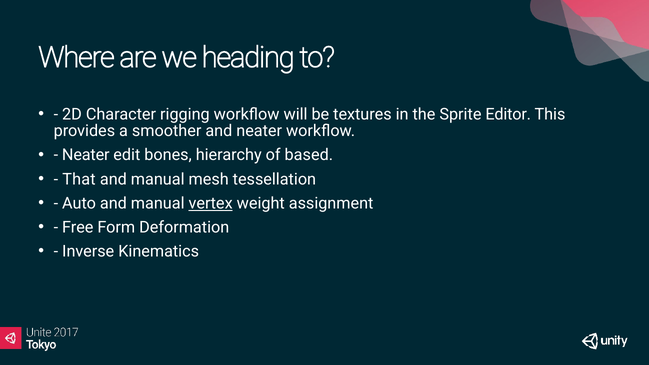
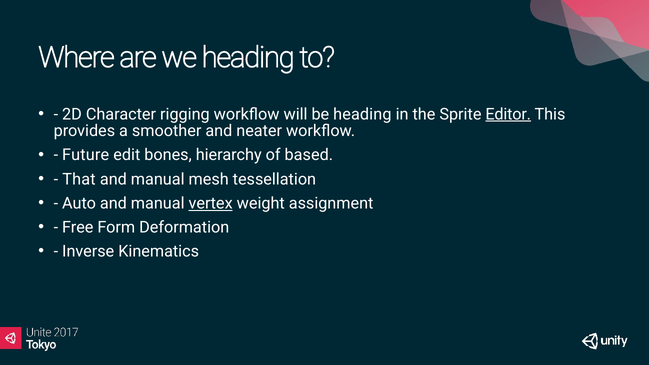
be textures: textures -> heading (362, 114)
Editor underline: none -> present (508, 114)
Neater: Neater -> Future (86, 155)
